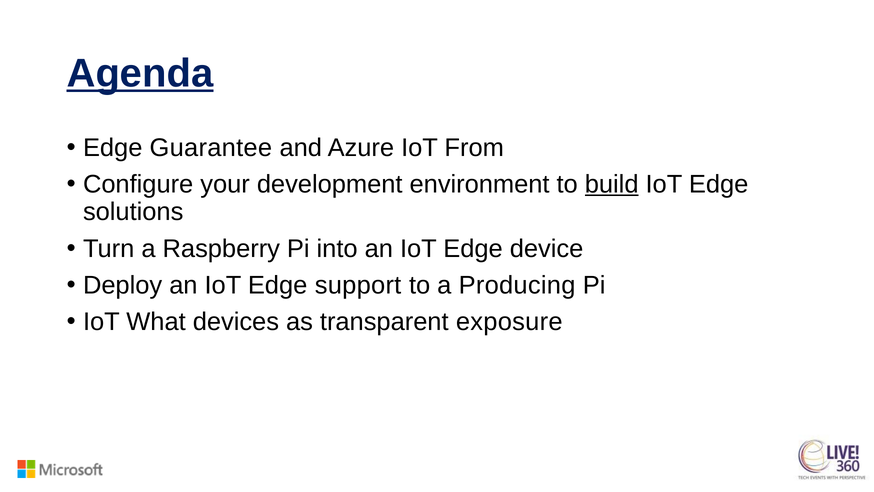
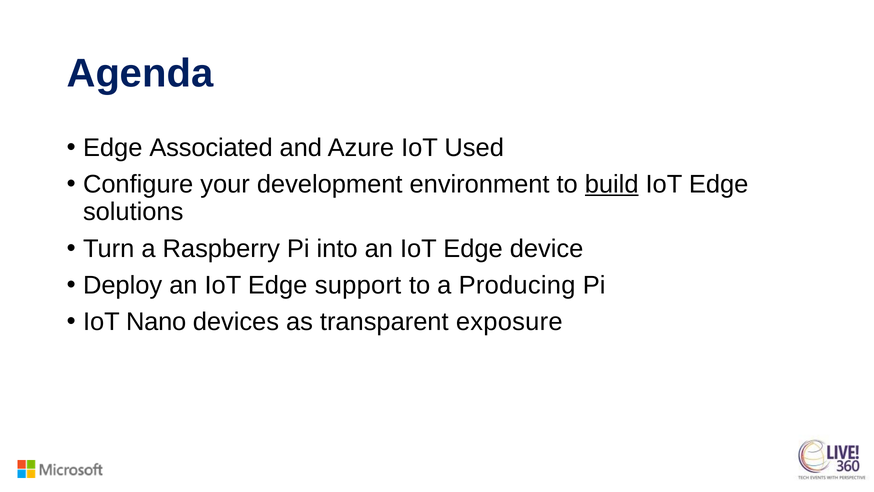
Agenda underline: present -> none (140, 73)
Guarantee: Guarantee -> Associated (211, 148)
From: From -> Used (474, 148)
What: What -> Nano (156, 322)
